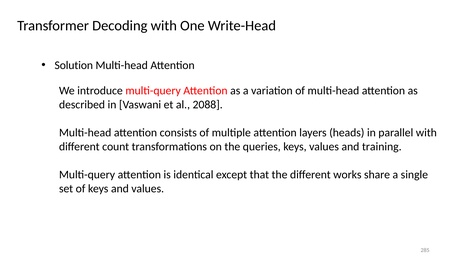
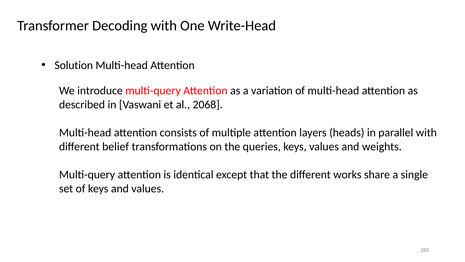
2088: 2088 -> 2068 (208, 105)
count: count -> belief (116, 146)
training: training -> weights (382, 146)
